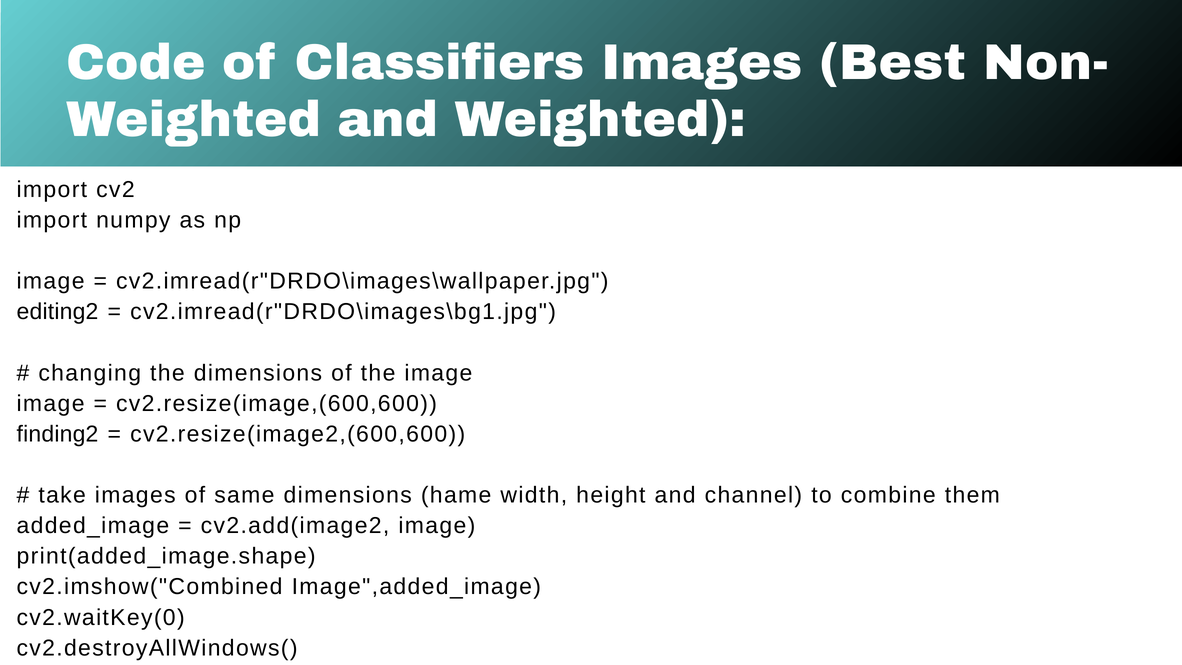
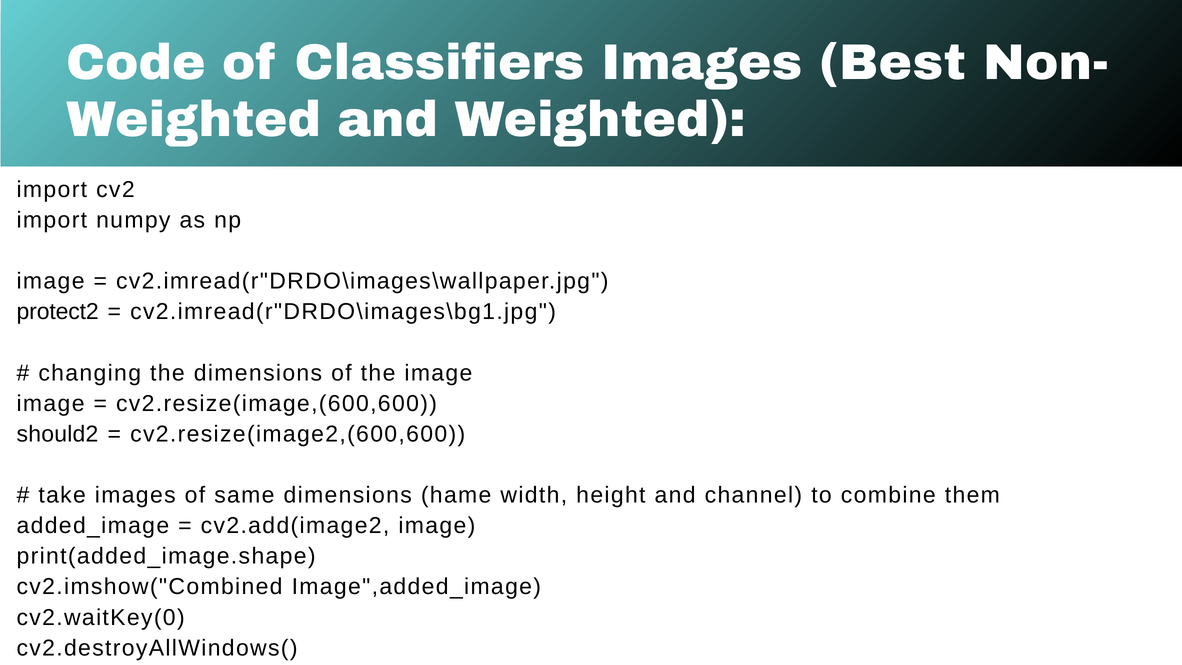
editing2: editing2 -> protect2 (58, 312)
finding2: finding2 -> should2 (57, 434)
